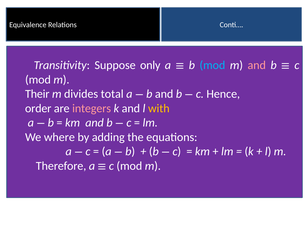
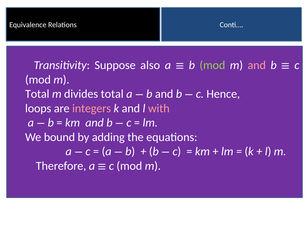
only: only -> also (150, 65)
mod colour: light blue -> light green (212, 65)
Their: Their -> Total (37, 94)
order: order -> loops (38, 108)
with colour: yellow -> pink (159, 108)
where: where -> bound (59, 137)
